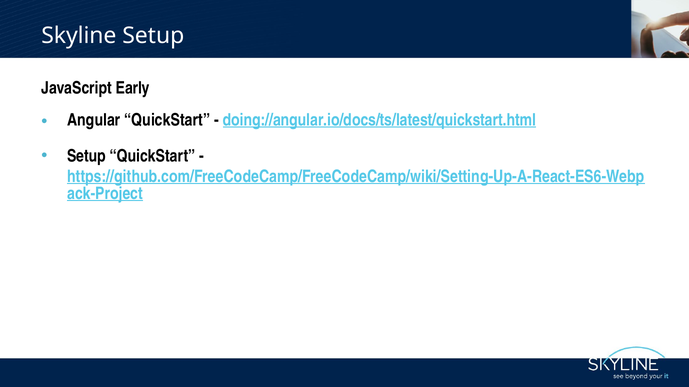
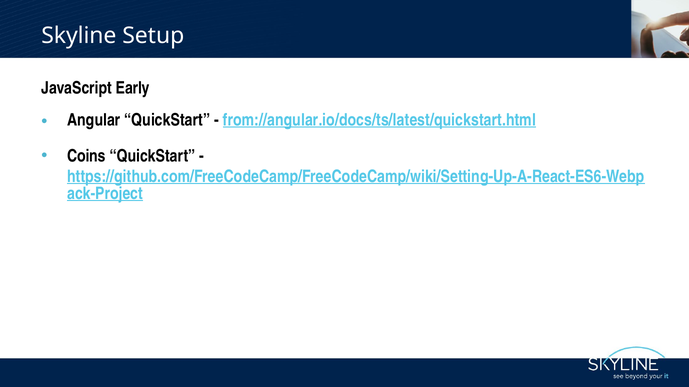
doing://angular.io/docs/ts/latest/quickstart.html: doing://angular.io/docs/ts/latest/quickstart.html -> from://angular.io/docs/ts/latest/quickstart.html (379, 120)
Setup: Setup -> Coins (86, 156)
